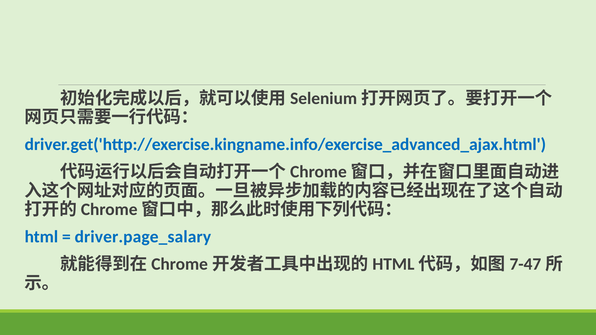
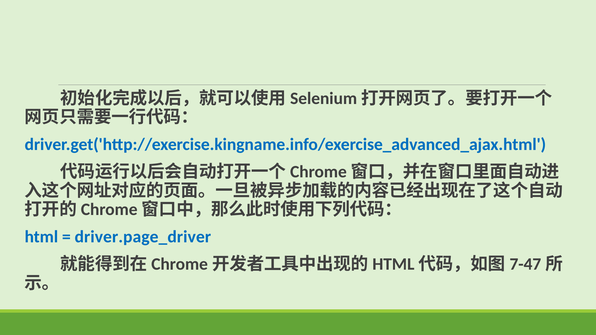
driver.page_salary: driver.page_salary -> driver.page_driver (143, 237)
